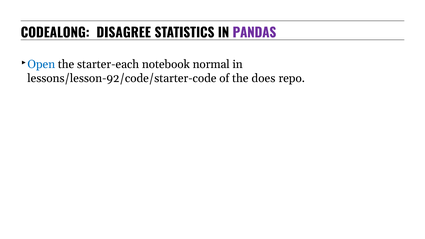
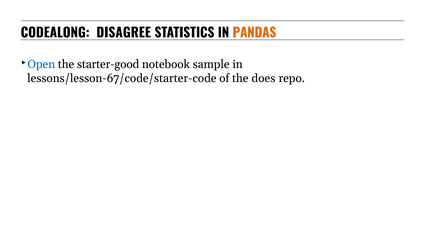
PANDAS colour: purple -> orange (254, 33)
starter-each: starter-each -> starter-good (108, 64)
normal: normal -> sample (211, 64)
lessons/lesson-92/code/starter-code: lessons/lesson-92/code/starter-code -> lessons/lesson-67/code/starter-code (122, 78)
